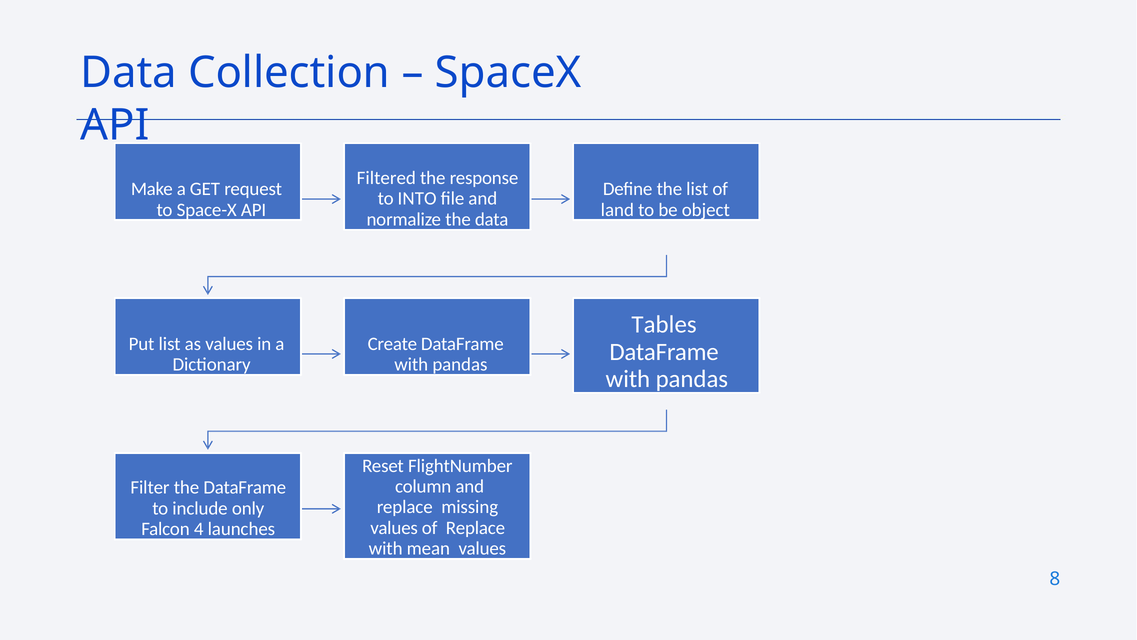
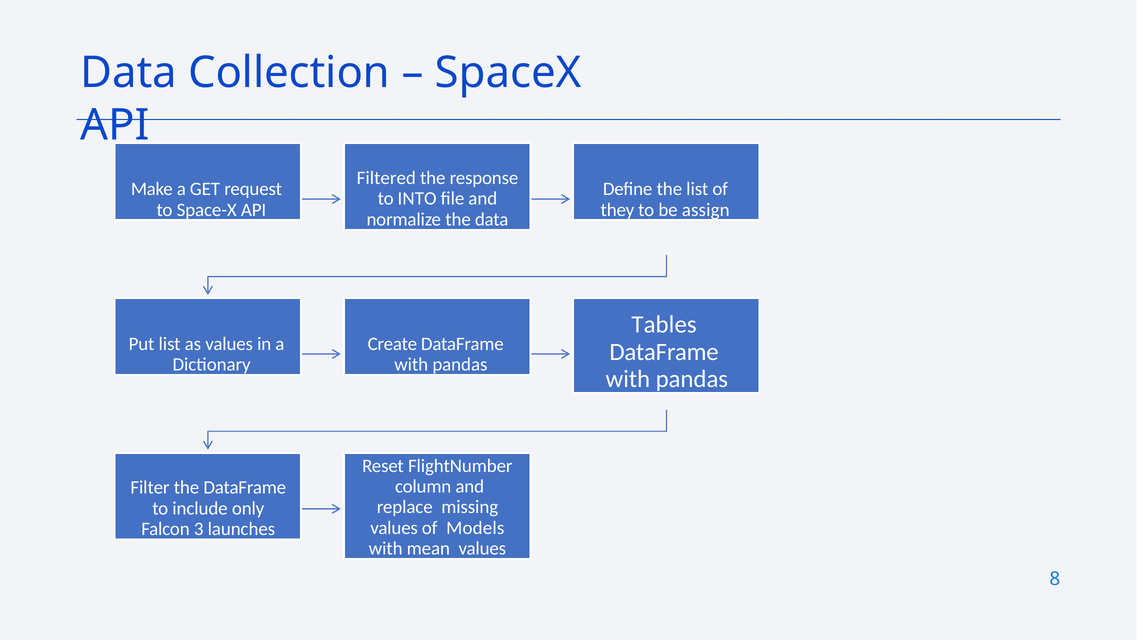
land: land -> they (617, 210)
object: object -> assign (706, 210)
of Replace: Replace -> Models (475, 528)
4: 4 -> 3 (199, 529)
